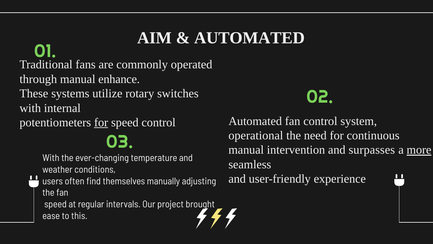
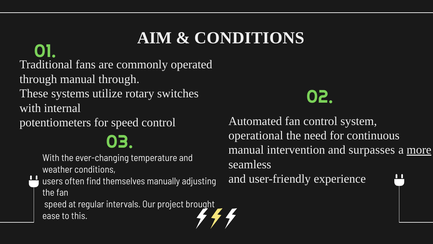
AUTOMATED: AUTOMATED -> CONDITIONS (249, 38)
manual enhance: enhance -> through (119, 79)
for underline: present -> none (101, 122)
